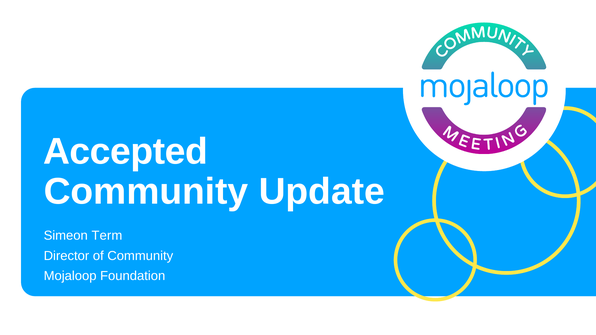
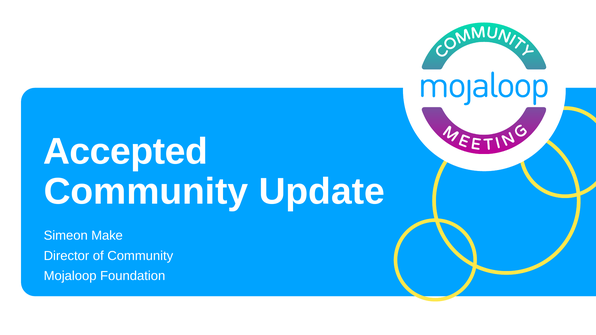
Term: Term -> Make (107, 236)
